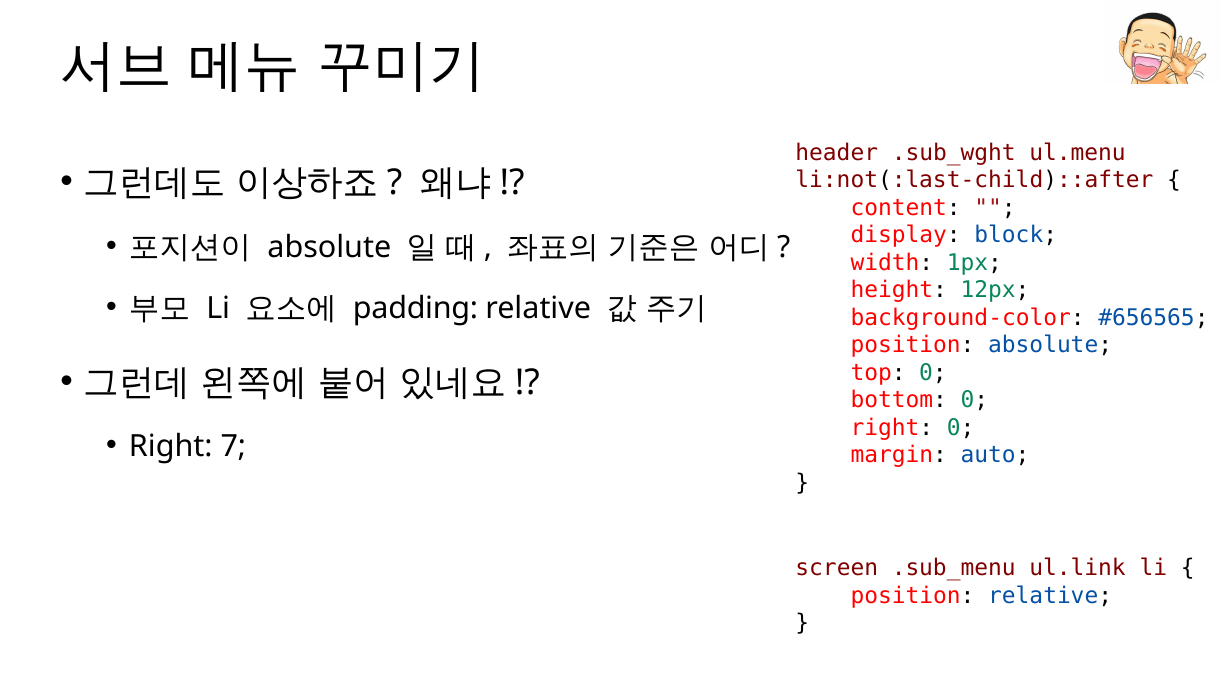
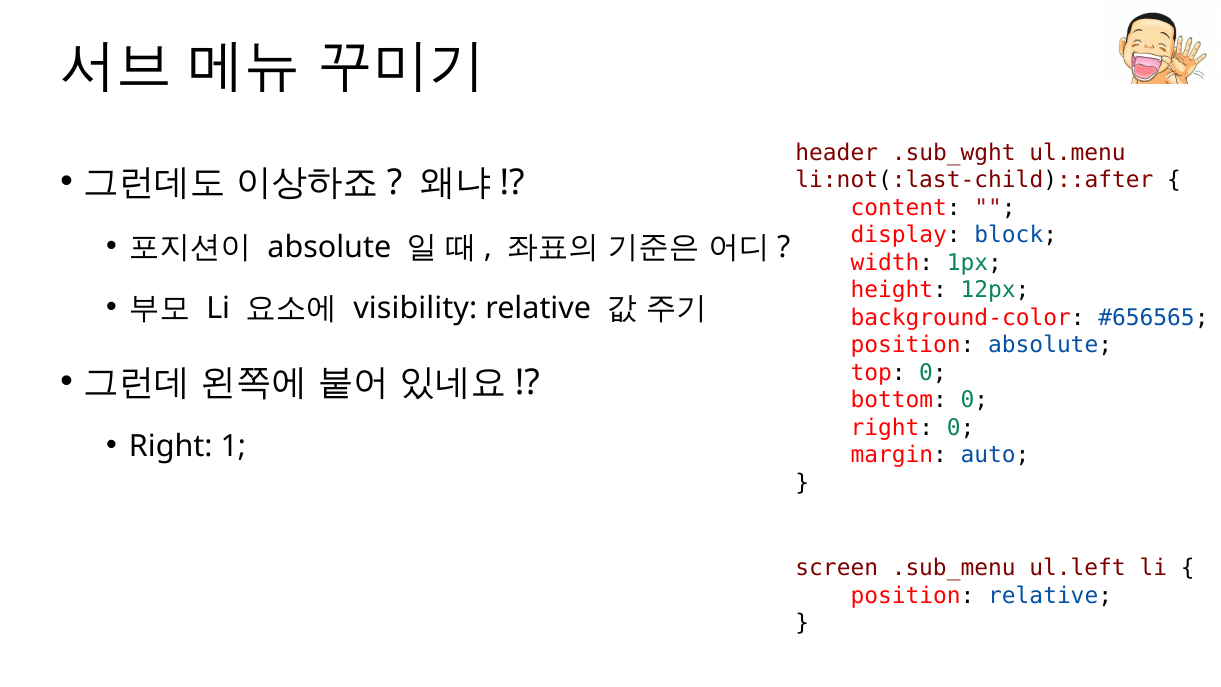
padding: padding -> visibility (415, 308)
7: 7 -> 1 (233, 446)
ul.link: ul.link -> ul.left (1078, 568)
